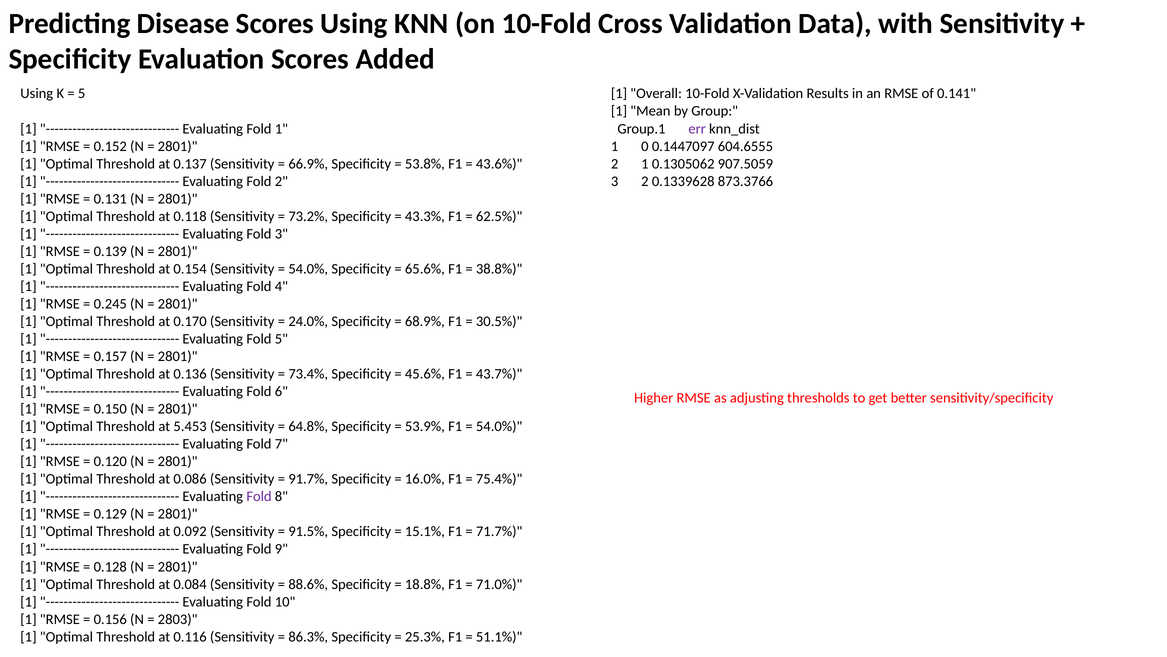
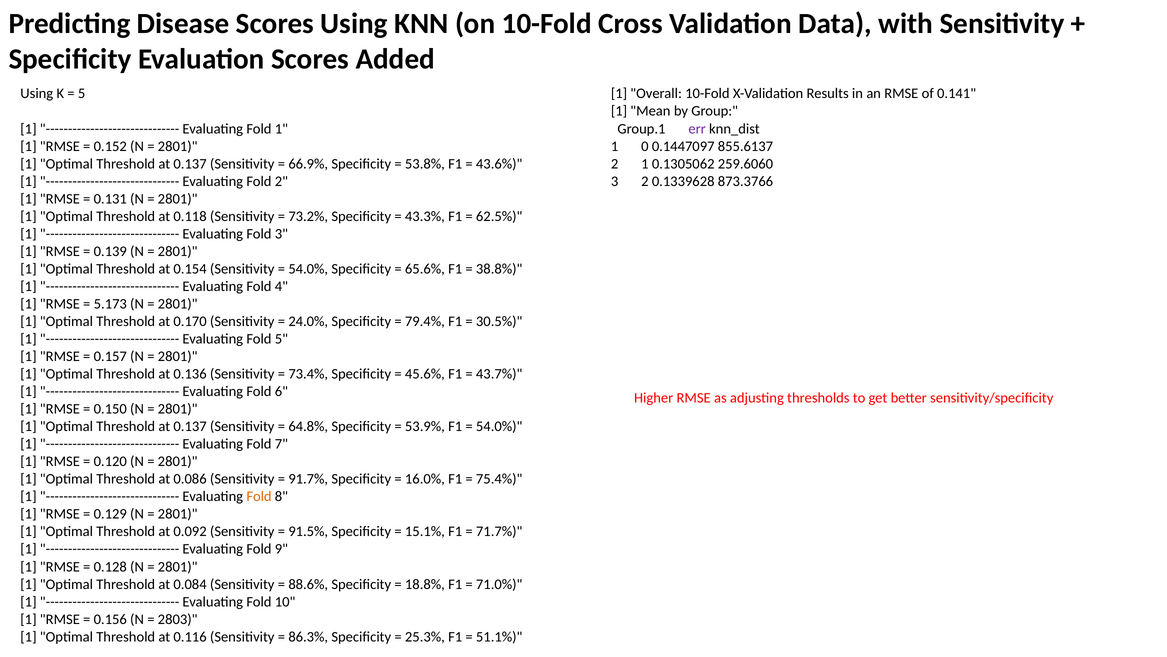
604.6555: 604.6555 -> 855.6137 (745, 146)
907.5059: 907.5059 -> 259.6060 (745, 164)
0.245: 0.245 -> 5.173 (110, 304)
68.9%: 68.9% -> 79.4% (425, 321)
5.453: 5.453 -> 0.137 (190, 426)
Fold colour: purple -> orange (259, 496)
